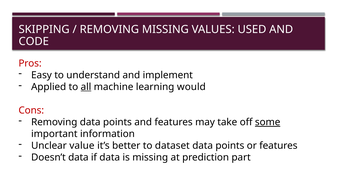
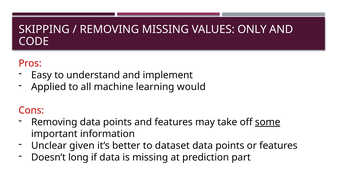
USED: USED -> ONLY (252, 29)
all underline: present -> none (86, 87)
value: value -> given (82, 146)
Doesn’t data: data -> long (78, 158)
